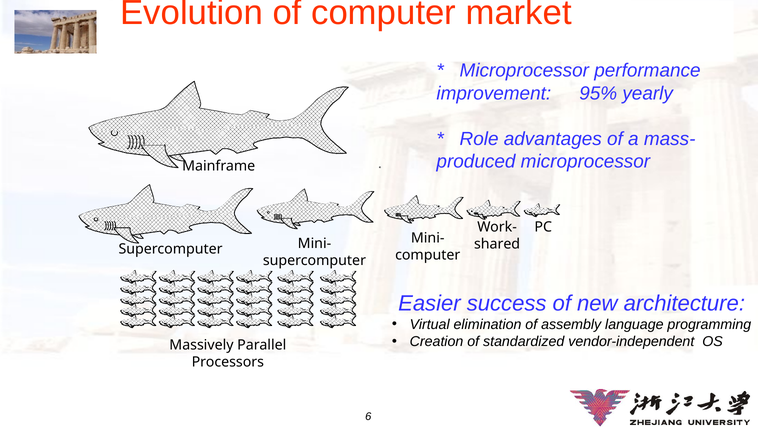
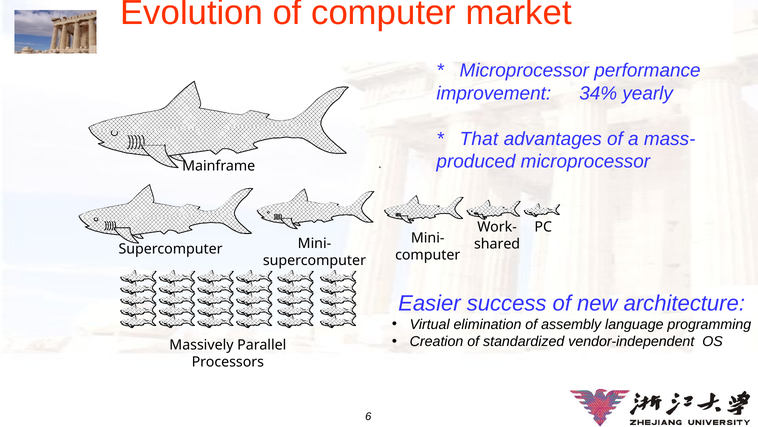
95%: 95% -> 34% (598, 93)
Role: Role -> That (479, 139)
